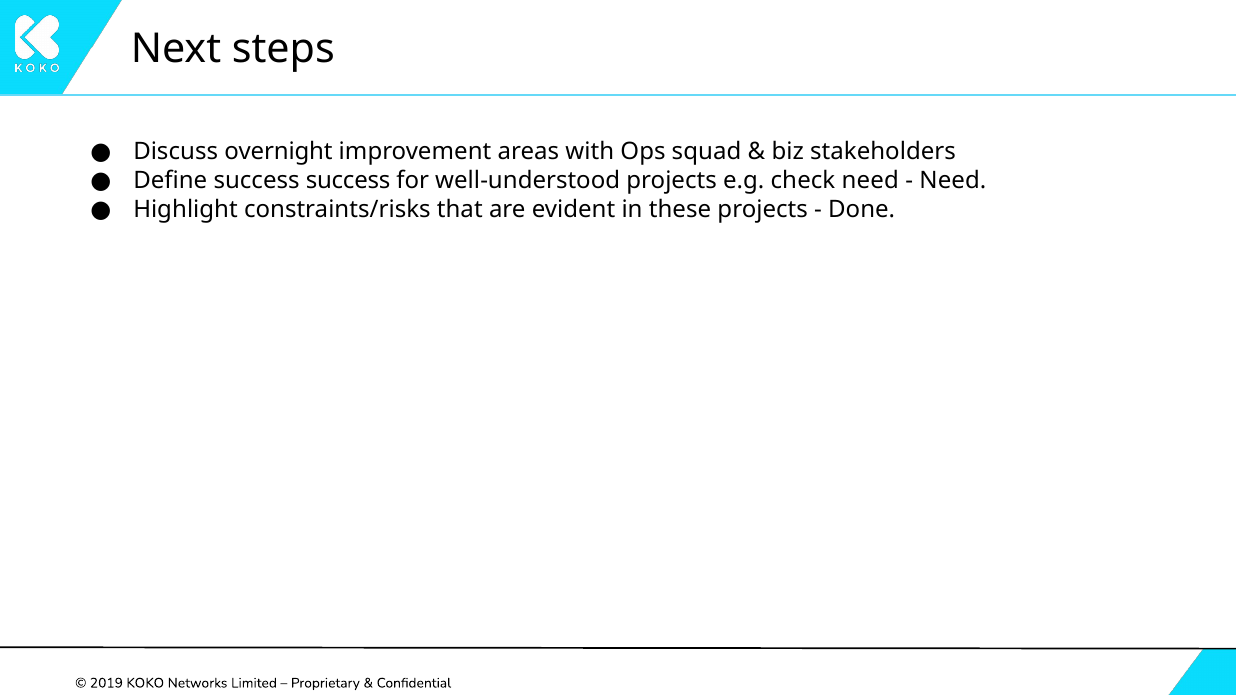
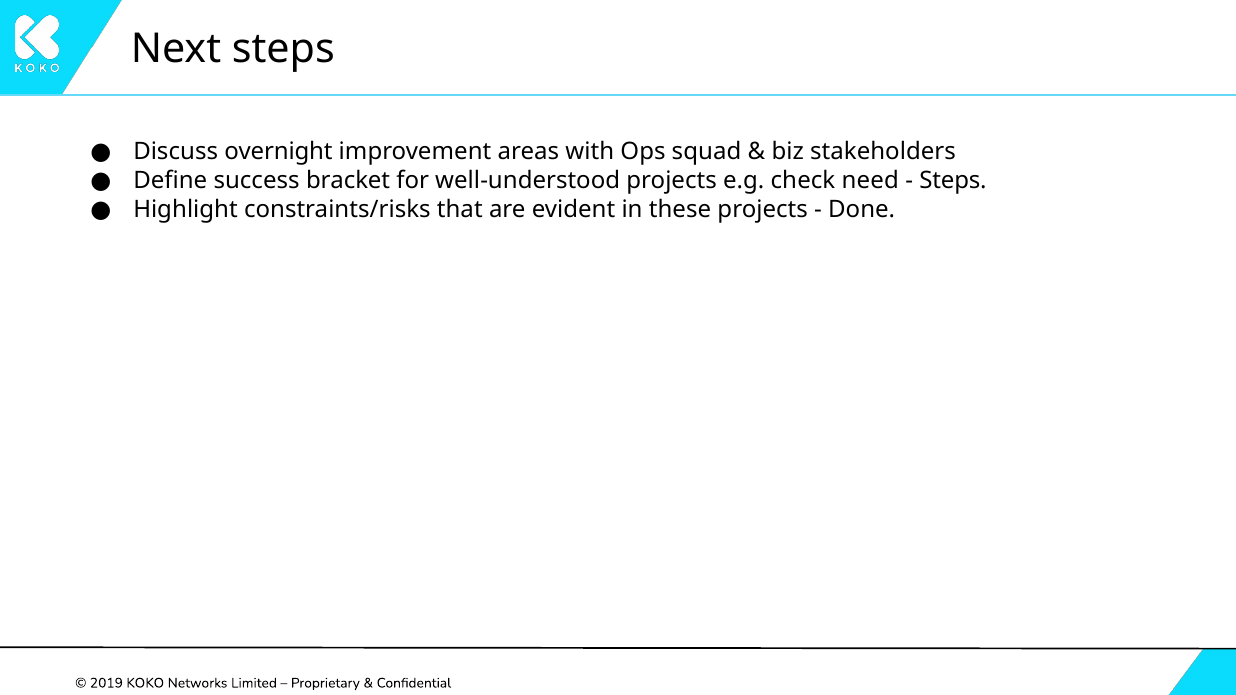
success success: success -> bracket (348, 181)
Need: Need -> Steps (953, 181)
